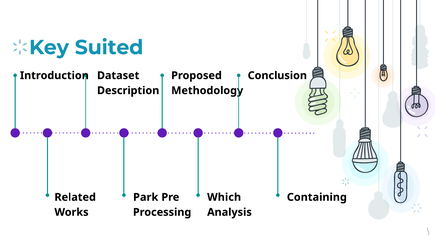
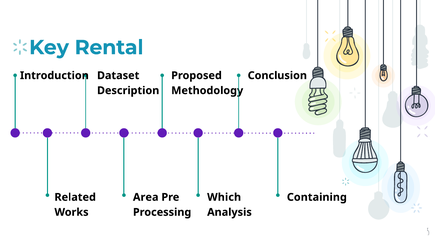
Suited: Suited -> Rental (109, 47)
Park: Park -> Area (146, 197)
